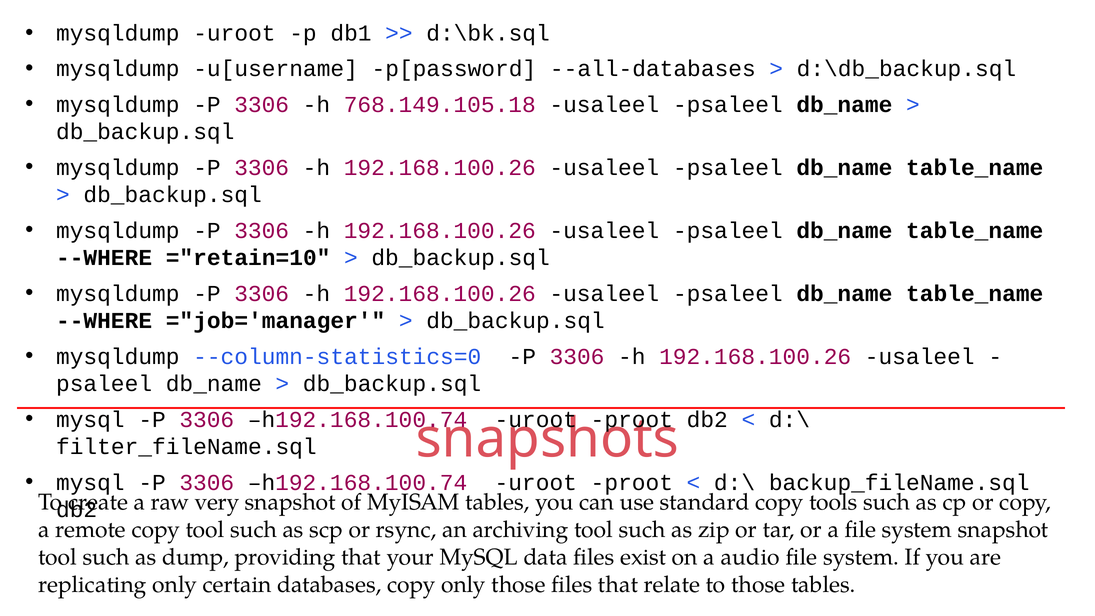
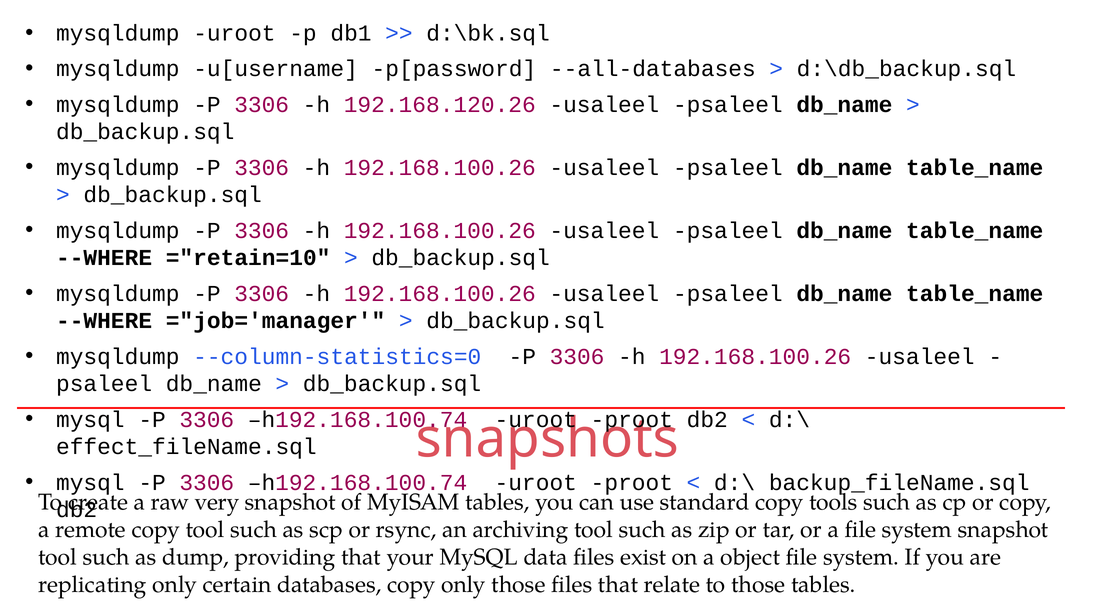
768.149.105.18: 768.149.105.18 -> 192.168.120.26 (440, 105)
filter_fileName.sql: filter_fileName.sql -> effect_fileName.sql (186, 447)
audio: audio -> object (750, 557)
